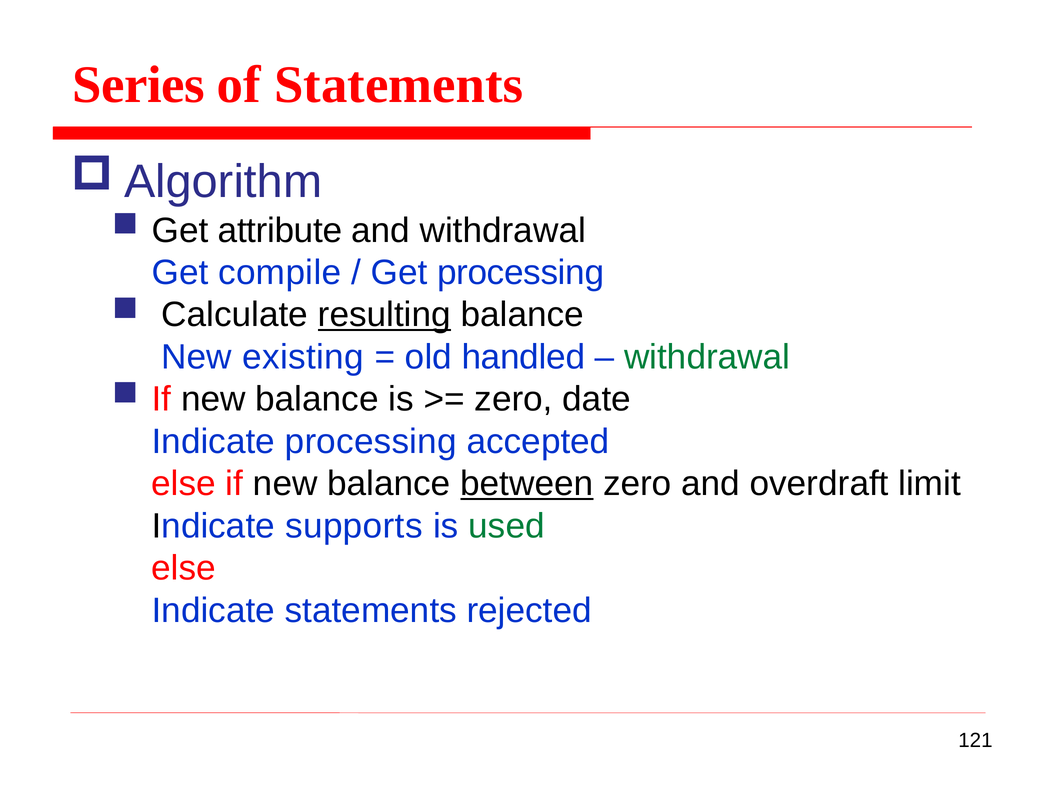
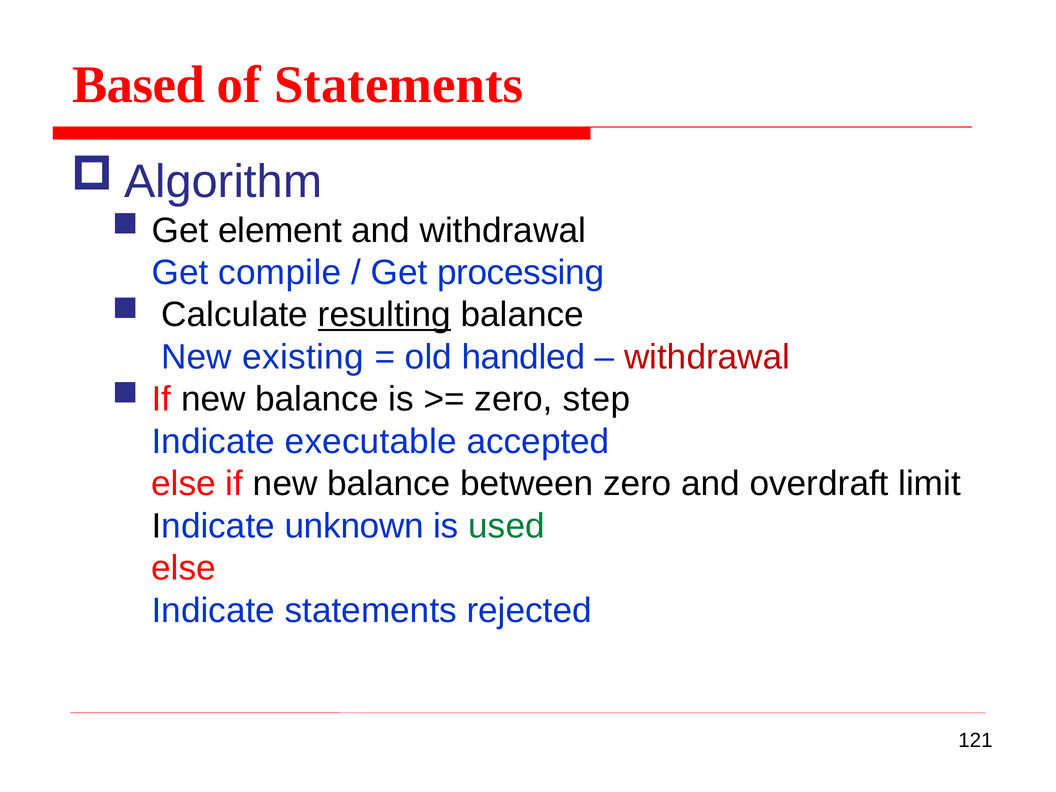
Series: Series -> Based (139, 85)
attribute: attribute -> element (280, 230)
withdrawal colour: green -> red (707, 357)
date: date -> step (596, 399)
Indicate processing: processing -> executable (371, 442)
between underline: present -> none (527, 484)
supports: supports -> unknown (354, 526)
